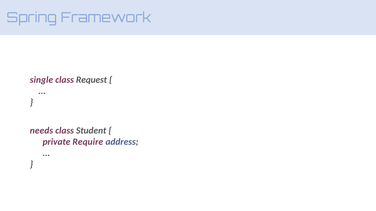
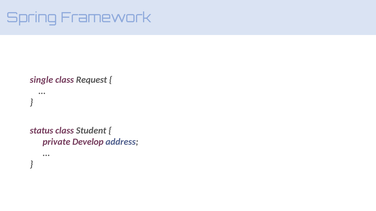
needs: needs -> status (42, 131)
Require: Require -> Develop (88, 142)
